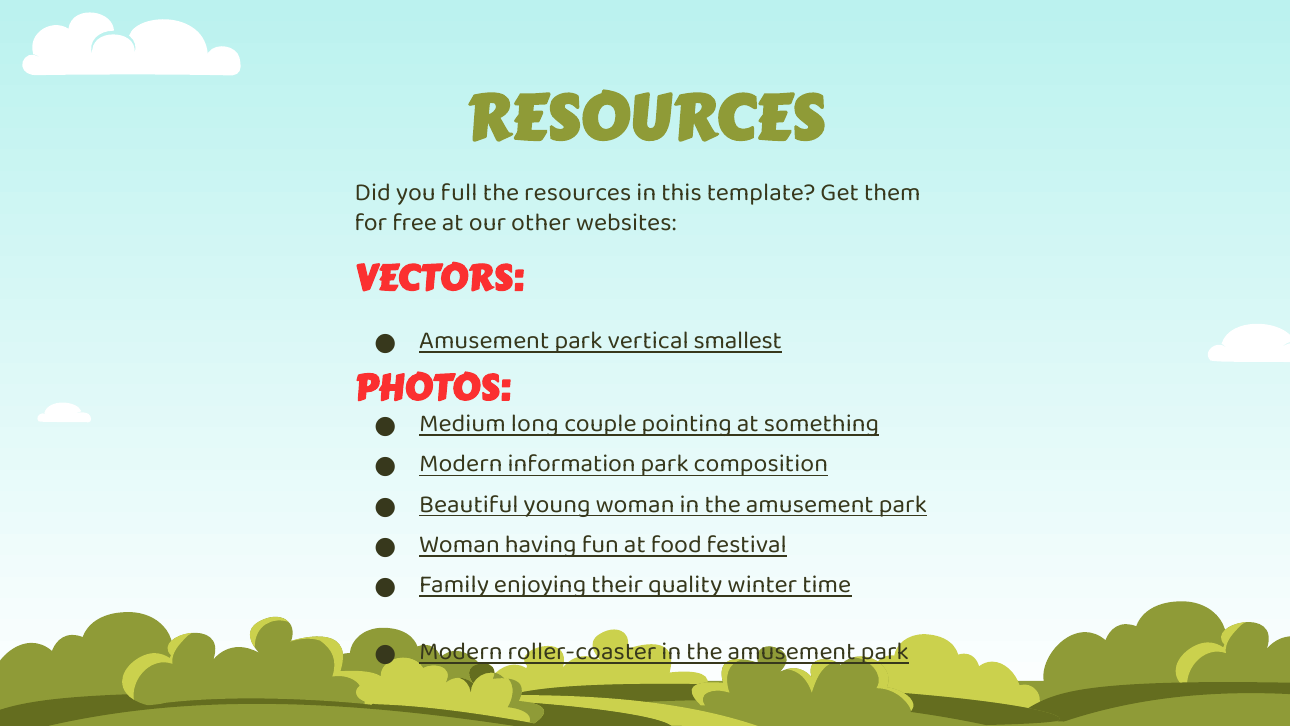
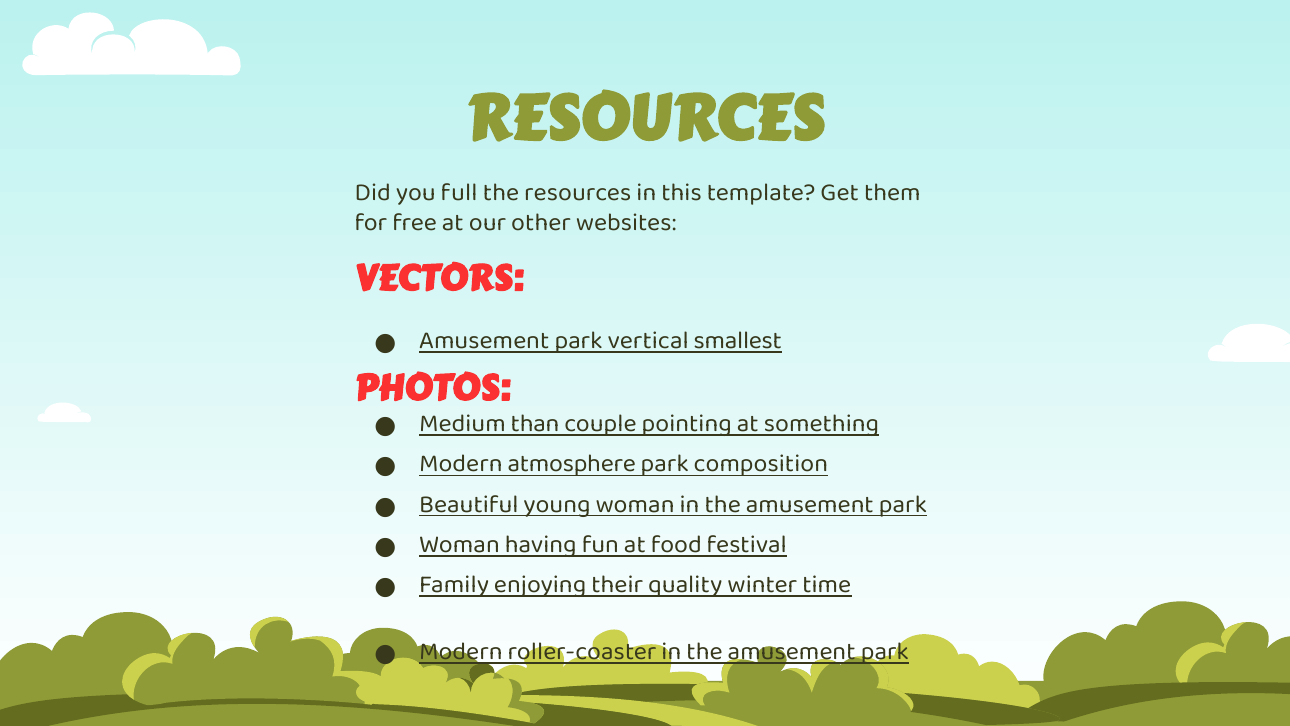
long: long -> than (535, 423)
information: information -> atmosphere (572, 463)
